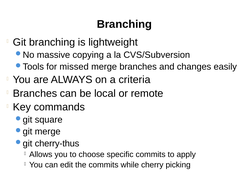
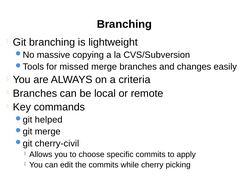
square: square -> helped (49, 120)
cherry-thus: cherry-thus -> cherry-civil (57, 144)
